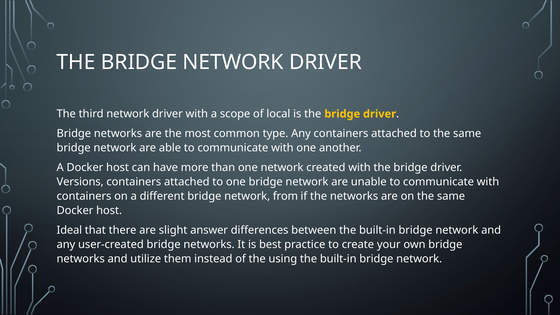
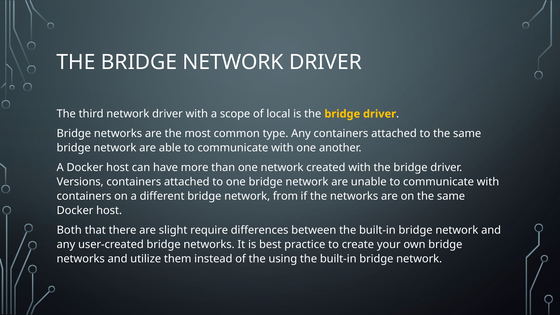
Ideal: Ideal -> Both (69, 230)
answer: answer -> require (209, 230)
